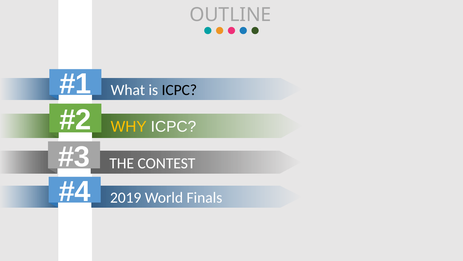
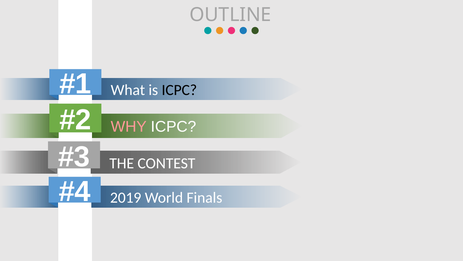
WHY colour: yellow -> pink (129, 127)
